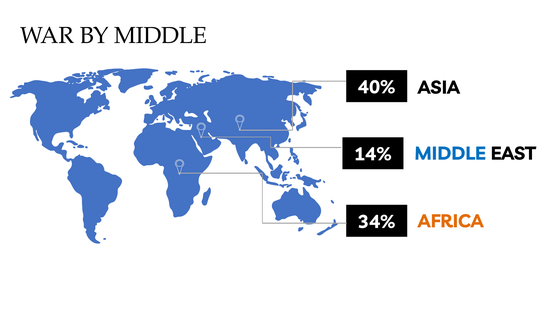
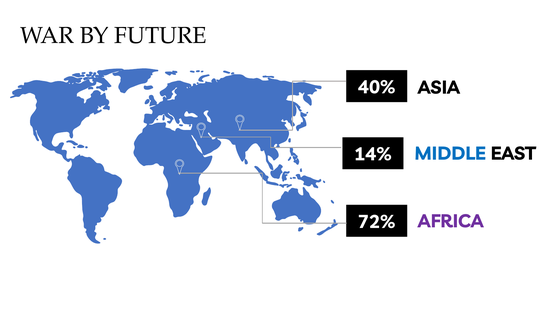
BY MIDDLE: MIDDLE -> FUTURE (160, 36)
AFRICA colour: orange -> purple (451, 222)
34%: 34% -> 72% (377, 222)
